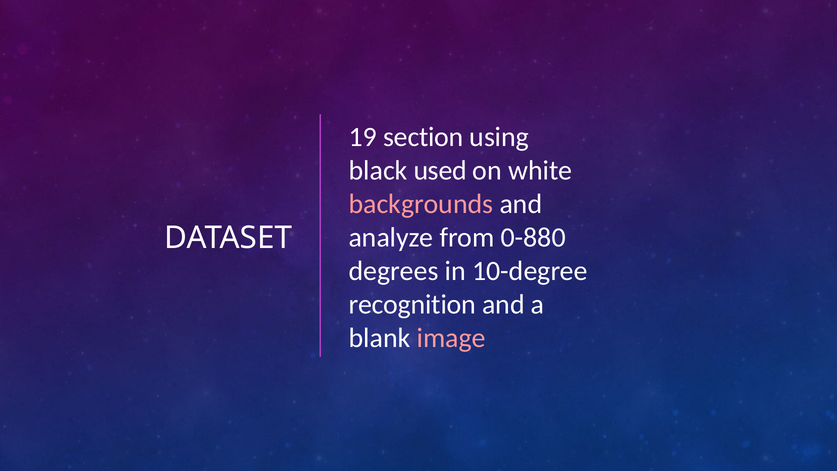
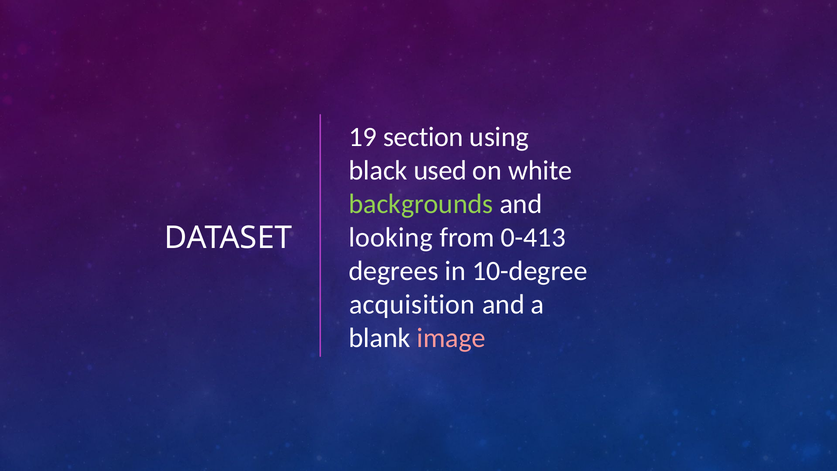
backgrounds colour: pink -> light green (421, 204)
analyze: analyze -> looking (391, 237)
0-880: 0-880 -> 0-413 (533, 237)
recognition: recognition -> acquisition (412, 304)
